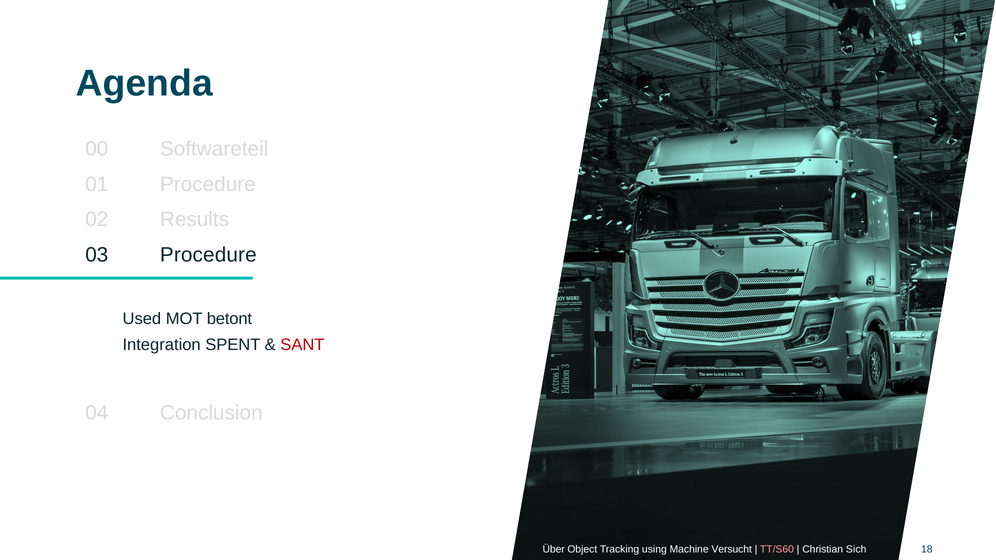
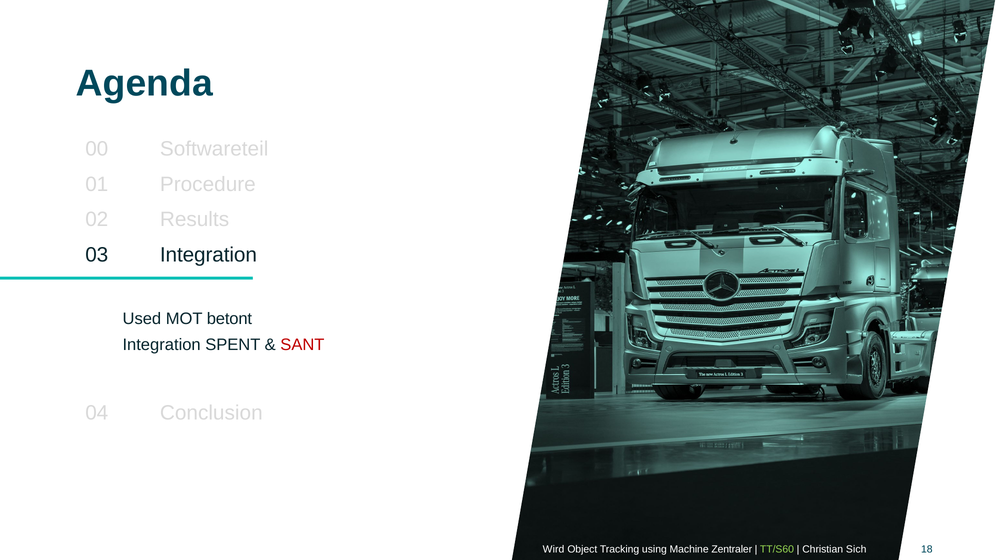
03 Procedure: Procedure -> Integration (208, 255)
Über: Über -> Wird (554, 549)
Versucht: Versucht -> Zentraler (732, 549)
TT/S60 colour: pink -> light green (777, 549)
